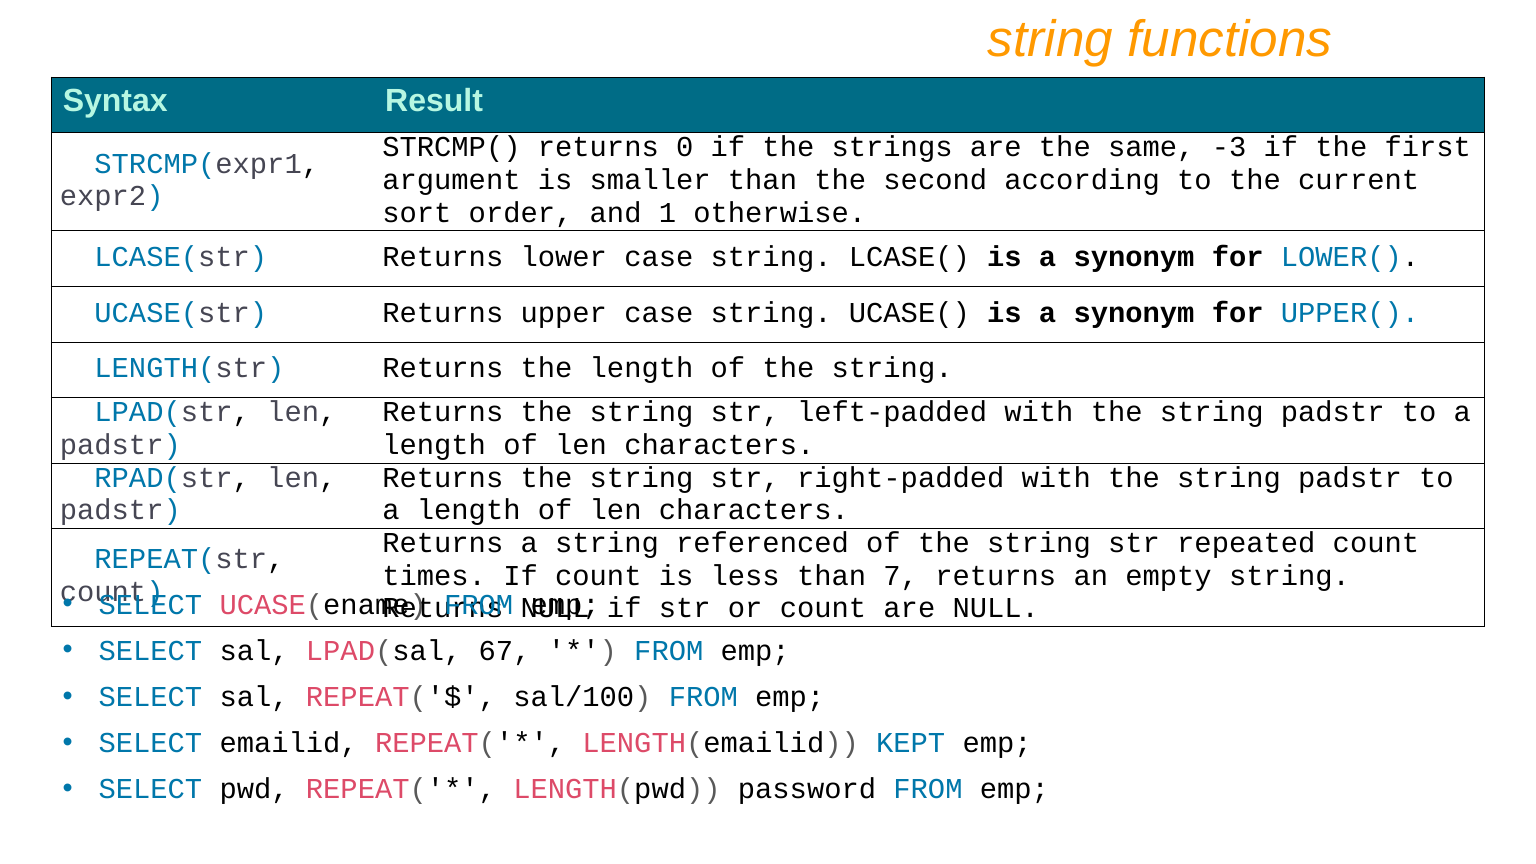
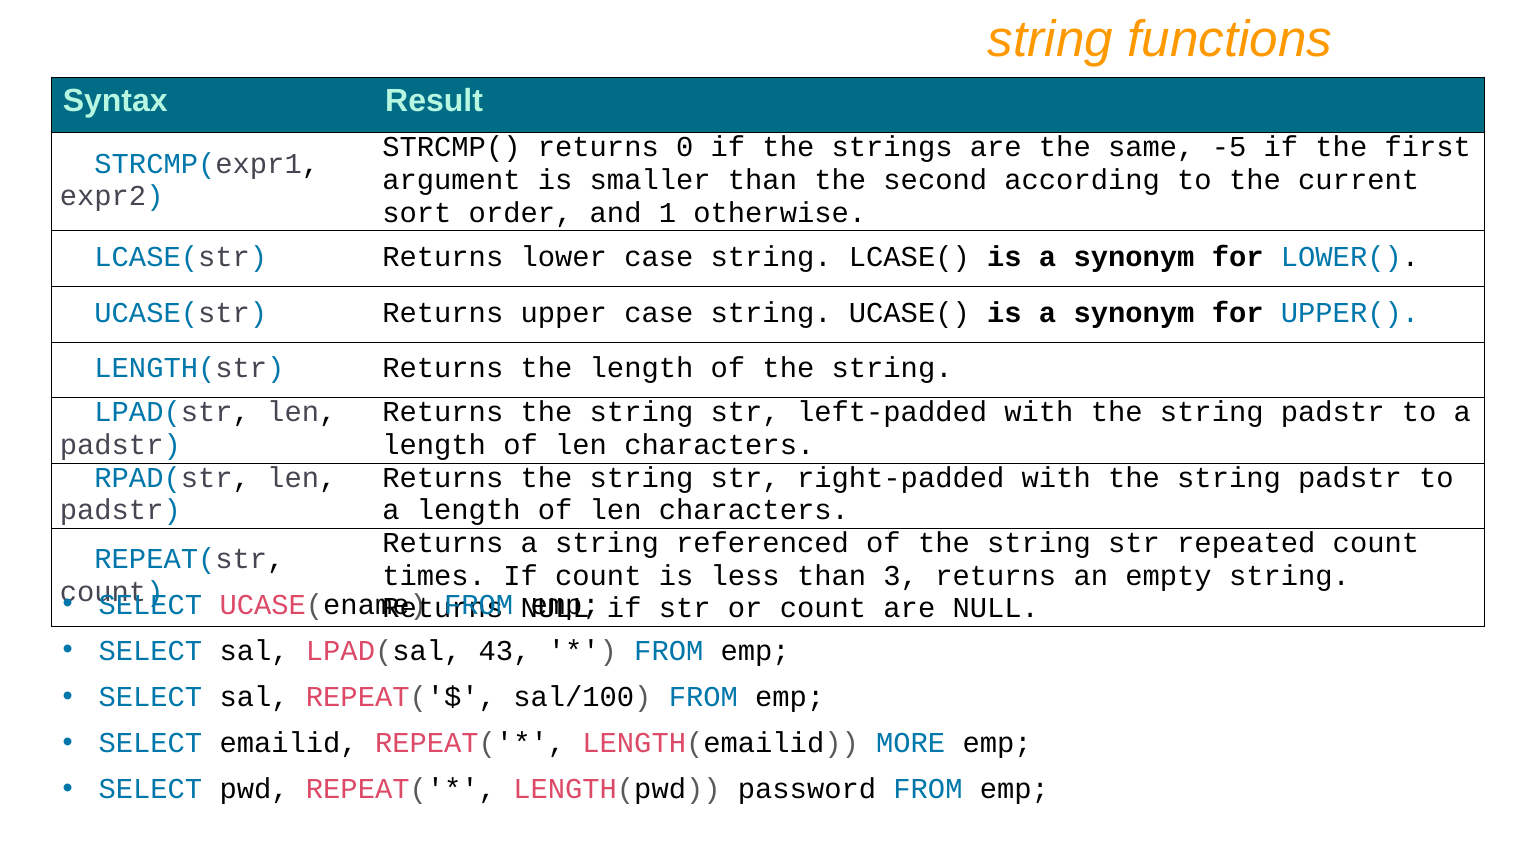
-3: -3 -> -5 (1229, 147)
7: 7 -> 3 (901, 576)
67: 67 -> 43 (505, 651)
KEPT: KEPT -> MORE (911, 743)
